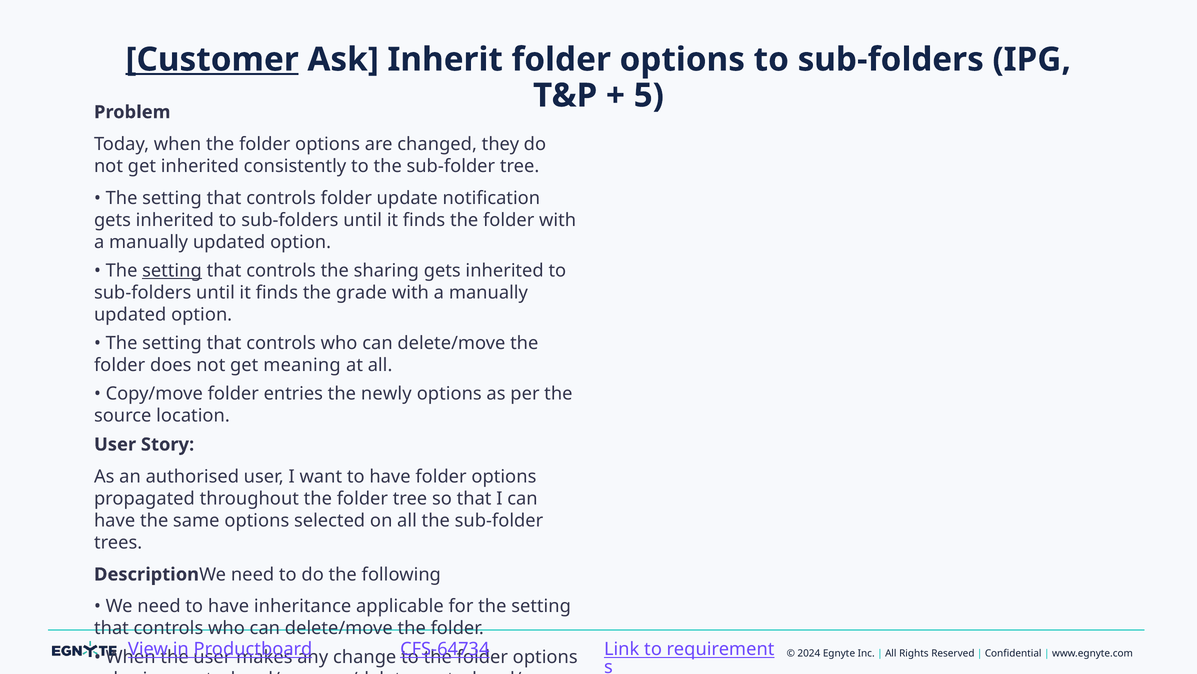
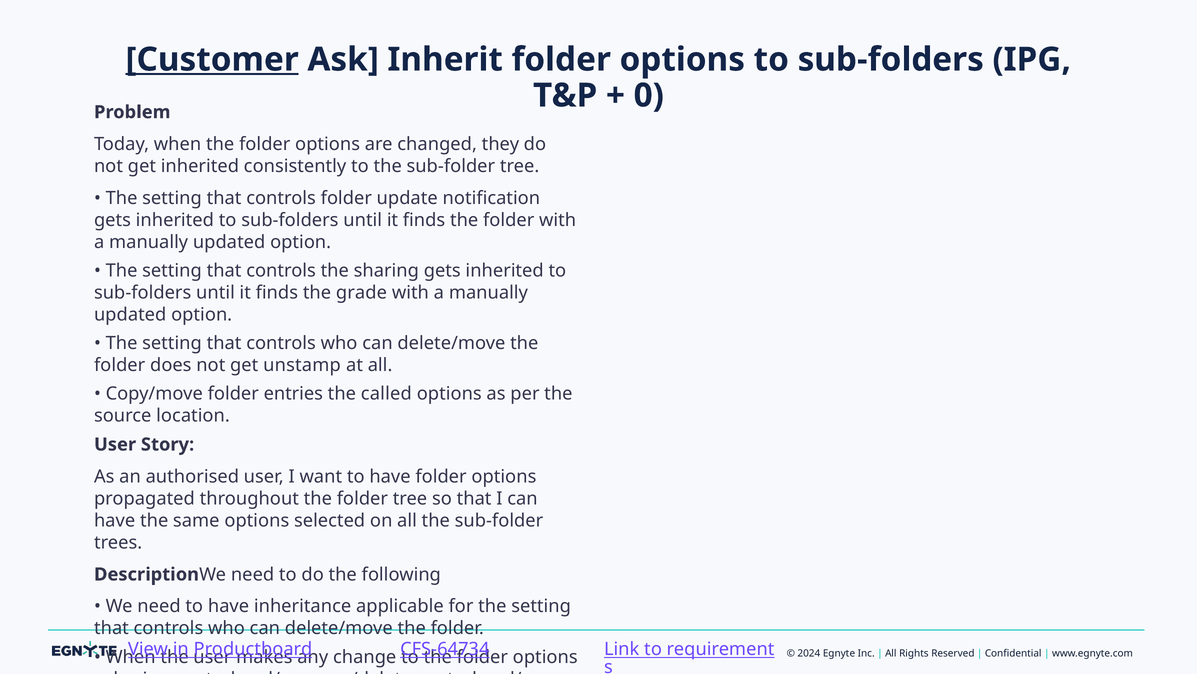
5: 5 -> 0 (649, 95)
setting underline: present -> none (172, 270)
meaning: meaning -> unstamp (302, 365)
newly: newly -> called (386, 394)
